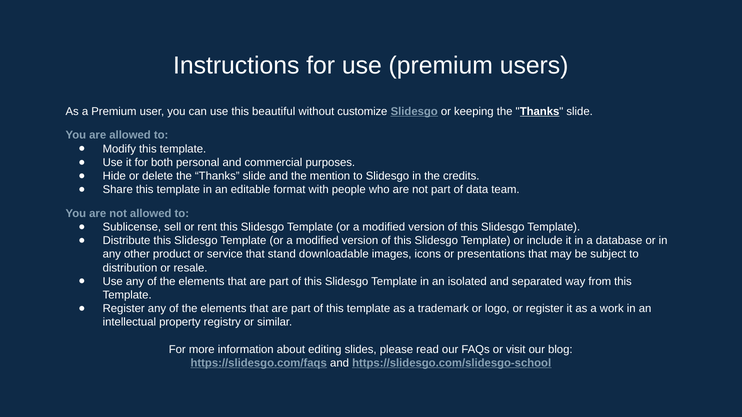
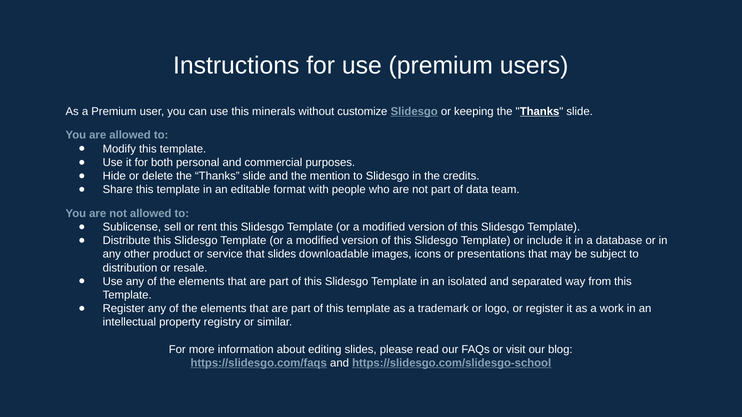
beautiful: beautiful -> minerals (274, 111)
that stand: stand -> slides (282, 254)
